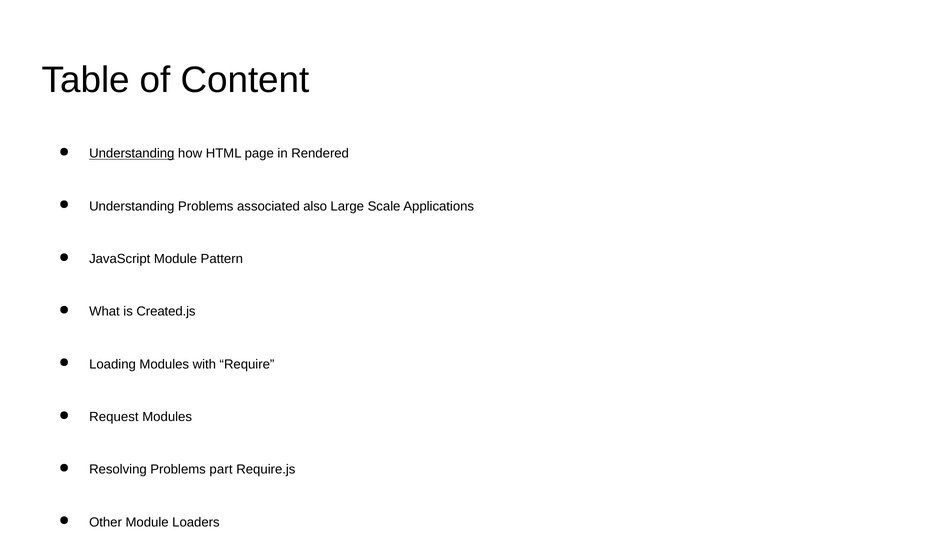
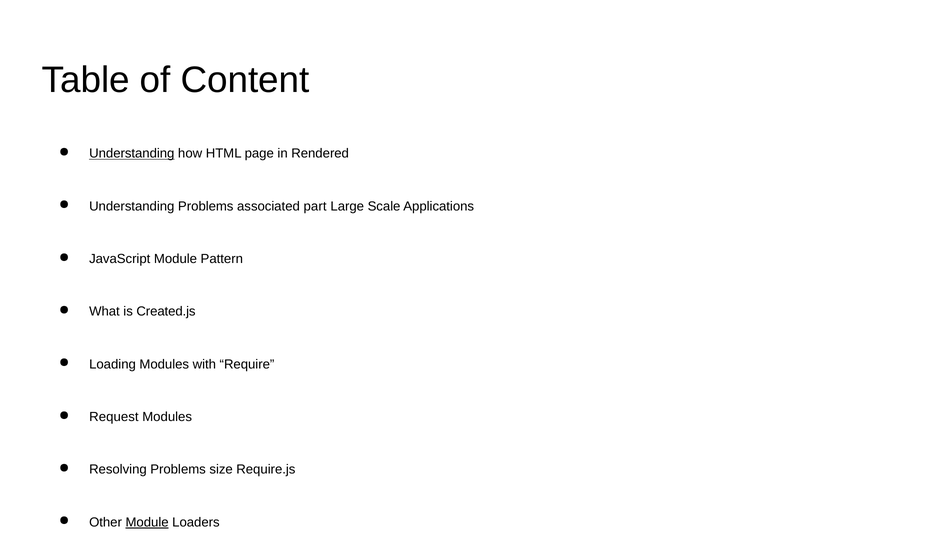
also: also -> part (315, 206)
part: part -> size (221, 470)
Module underline: none -> present (147, 523)
